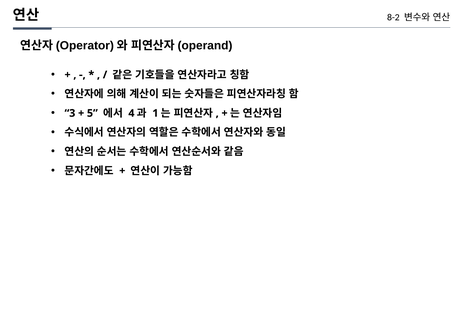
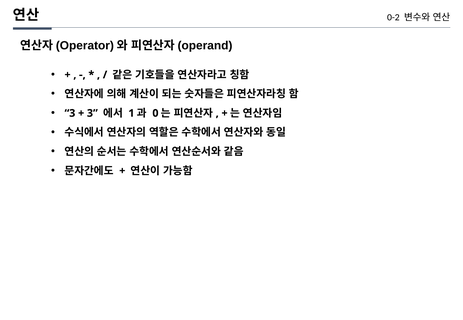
8-2: 8-2 -> 0-2 (393, 18)
5: 5 -> 3 (92, 113)
4: 4 -> 1 (131, 113)
1: 1 -> 0 (155, 113)
